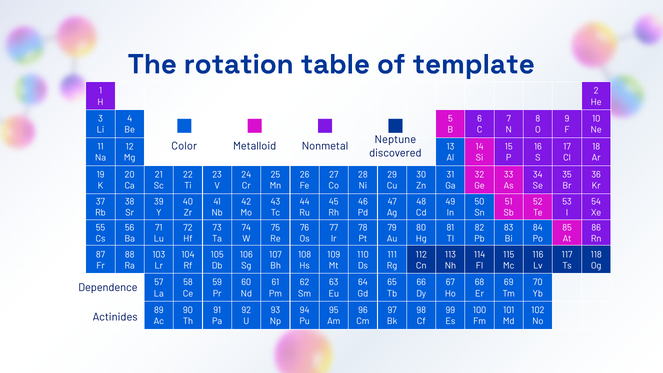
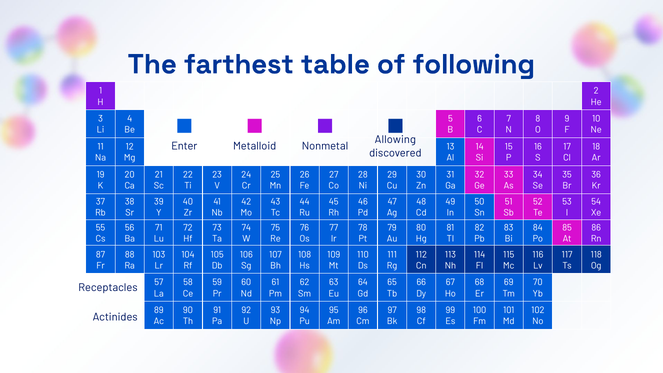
rotation: rotation -> farthest (239, 64)
template: template -> following (474, 64)
Neptune: Neptune -> Allowing (395, 140)
Color: Color -> Enter (184, 146)
Dependence: Dependence -> Receptacles (108, 288)
